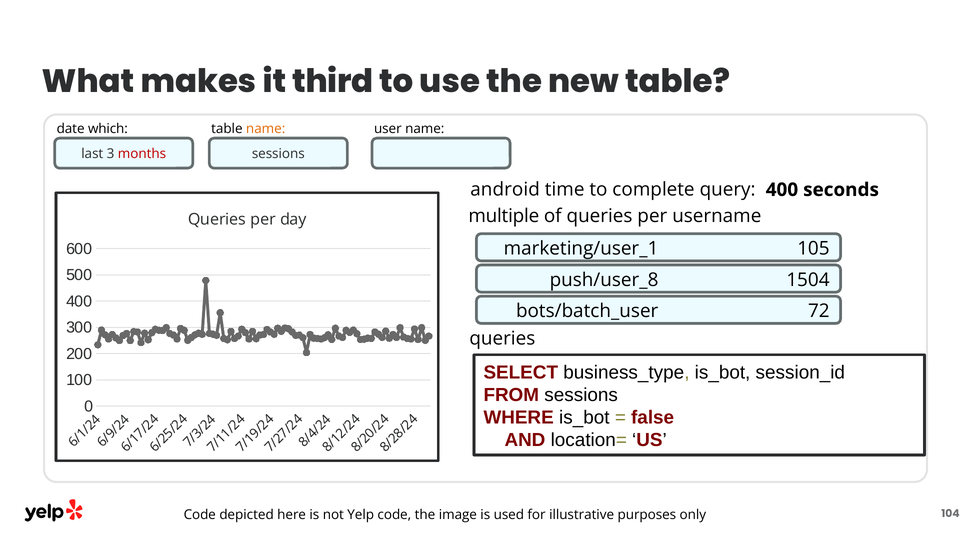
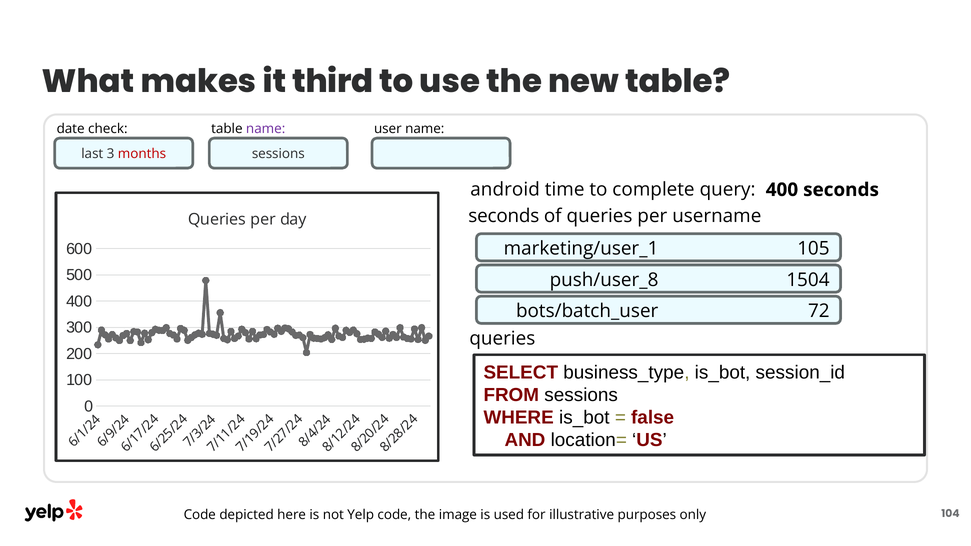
which: which -> check (108, 129)
name colour: orange -> purple (266, 129)
multiple: multiple -> seconds (504, 216)
